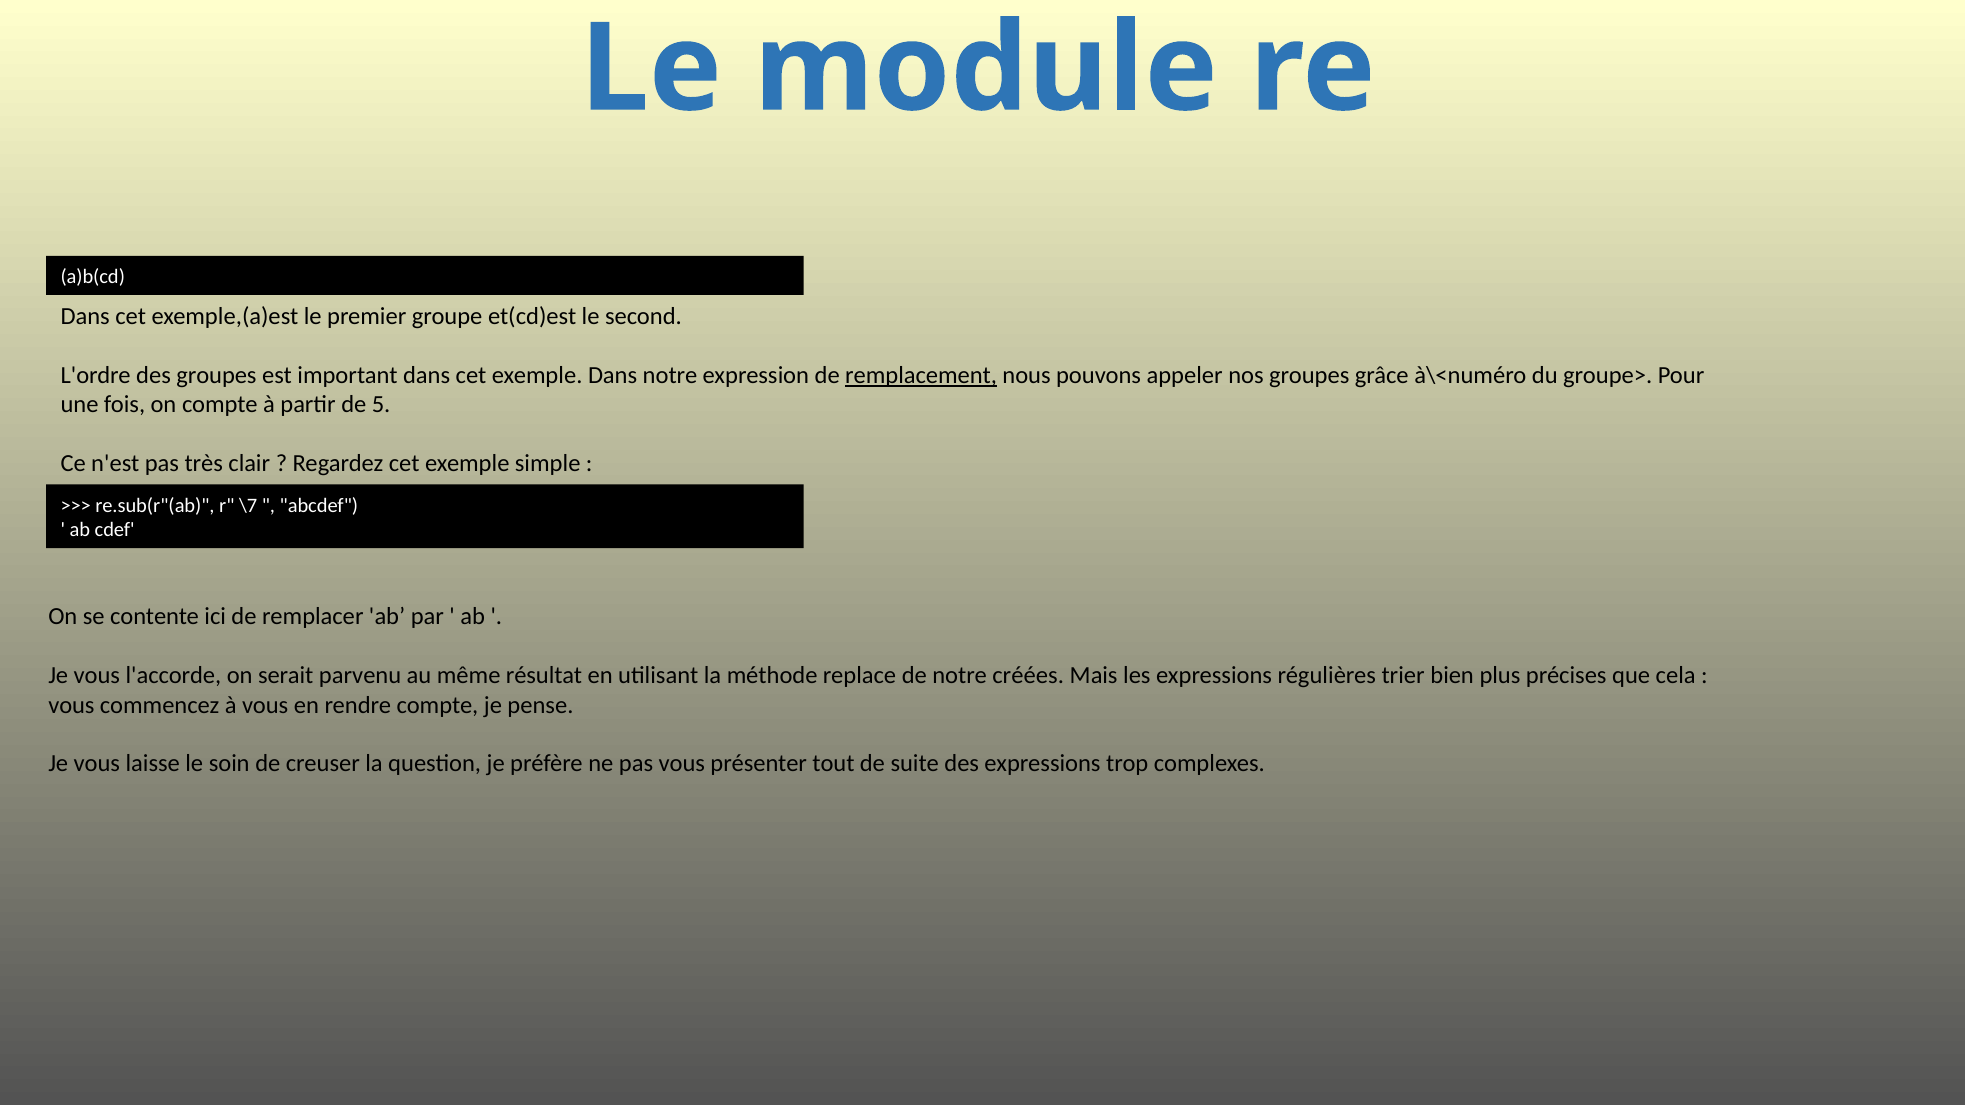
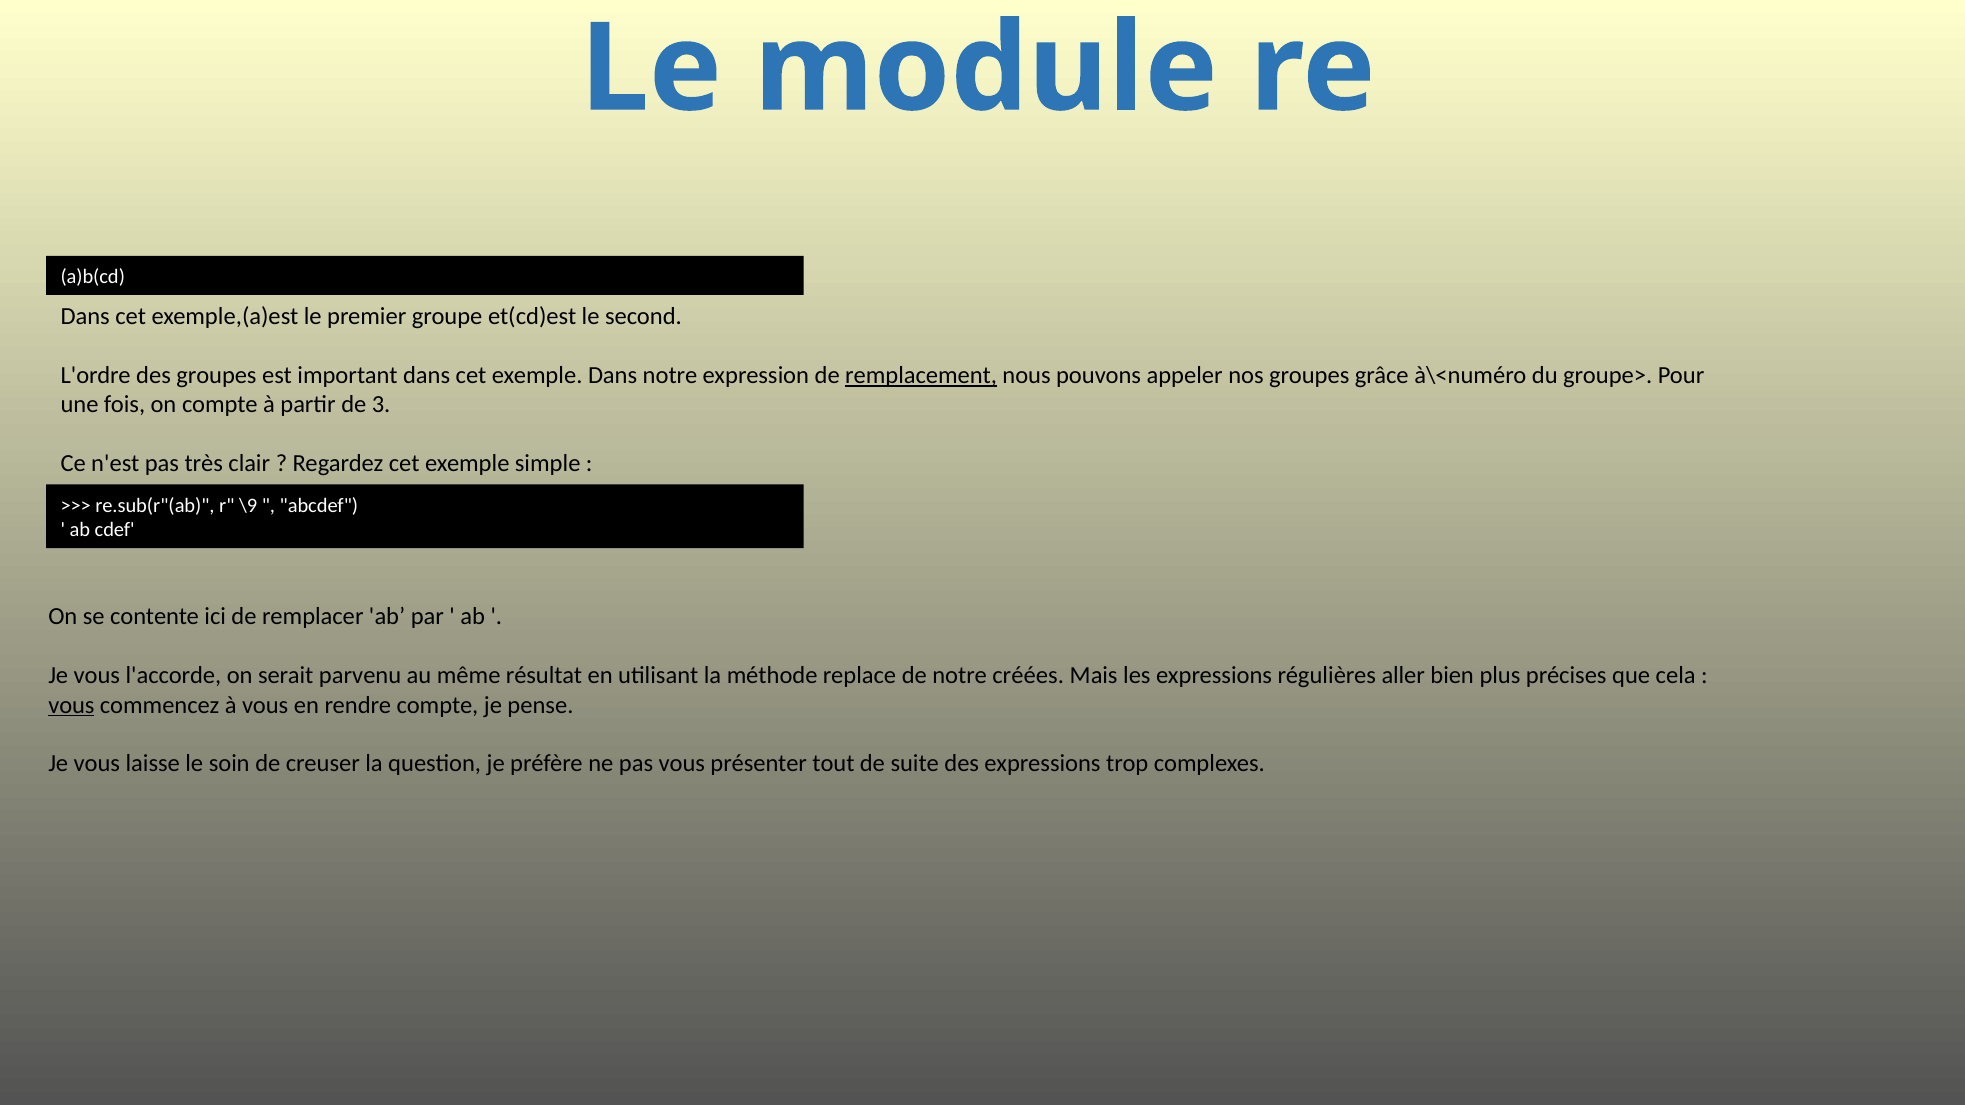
5: 5 -> 3 (381, 405)
\7: \7 -> \9 (248, 506)
trier: trier -> aller (1403, 676)
vous underline: none -> present (71, 705)
